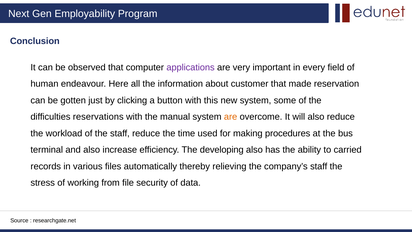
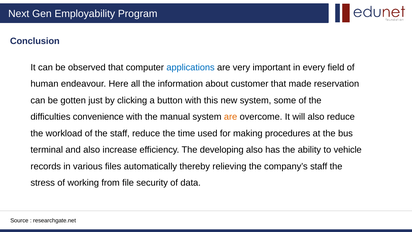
applications colour: purple -> blue (191, 67)
reservations: reservations -> convenience (98, 117)
carried: carried -> vehicle (348, 150)
